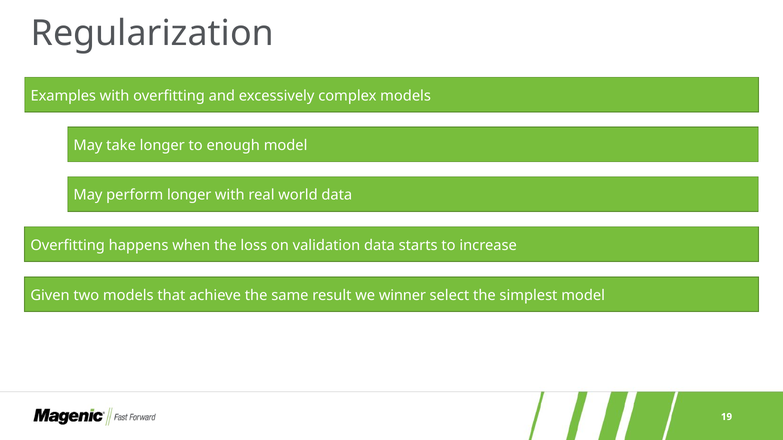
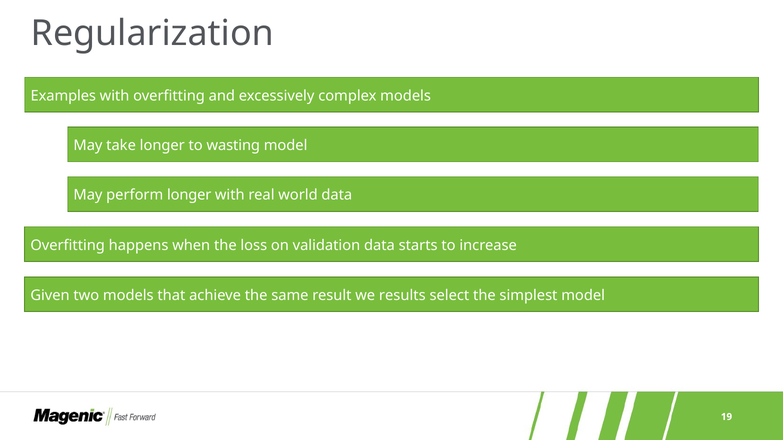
enough: enough -> wasting (233, 146)
winner: winner -> results (402, 296)
